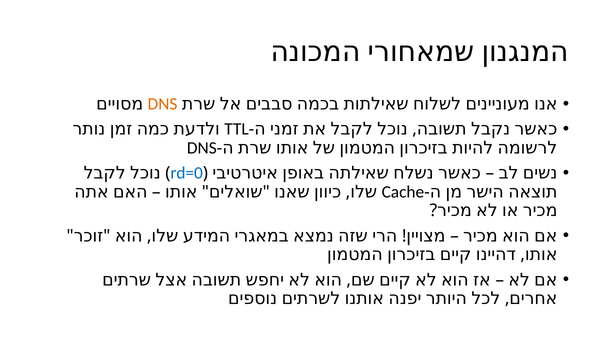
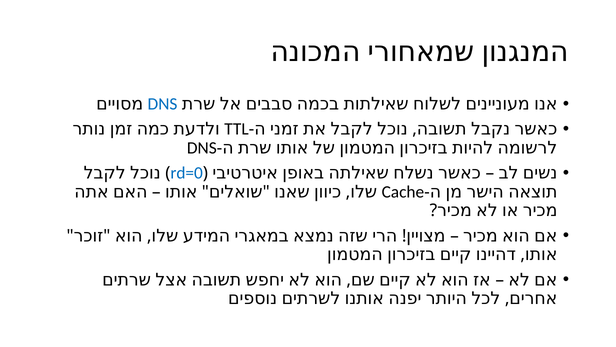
DNS colour: orange -> blue (162, 104)
